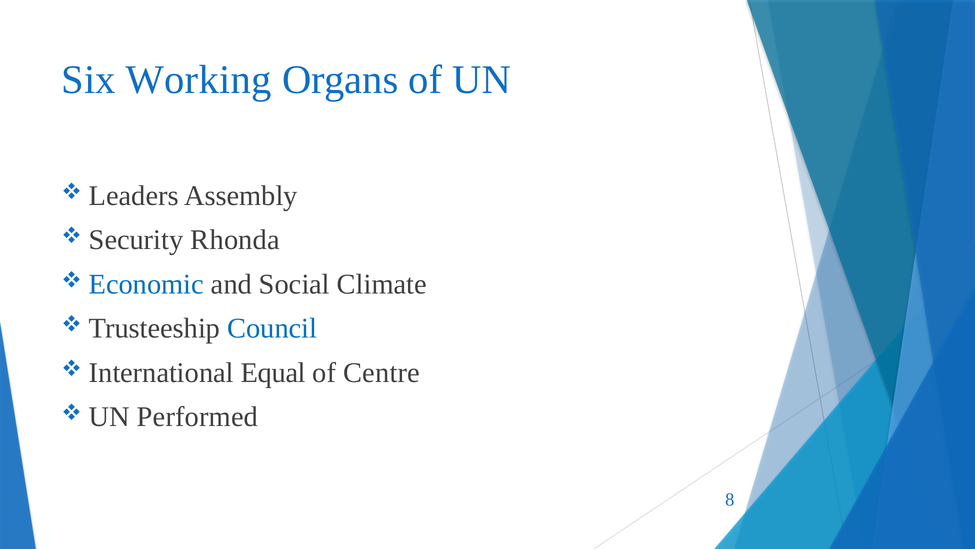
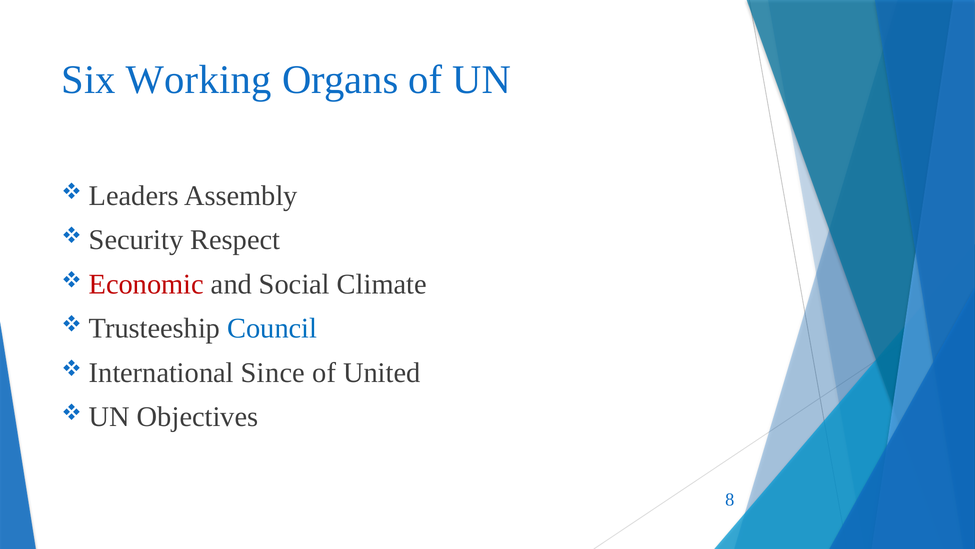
Rhonda: Rhonda -> Respect (235, 240)
Economic colour: blue -> red (146, 284)
Equal: Equal -> Since (273, 372)
Centre: Centre -> United (382, 372)
Performed: Performed -> Objectives (198, 417)
